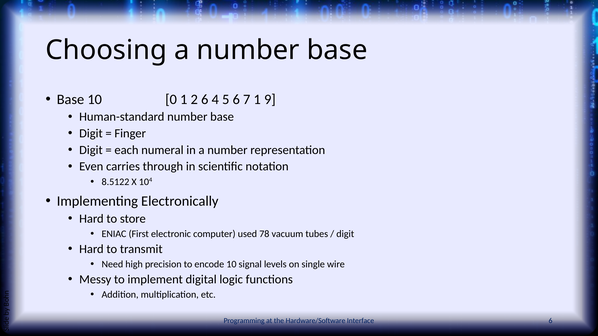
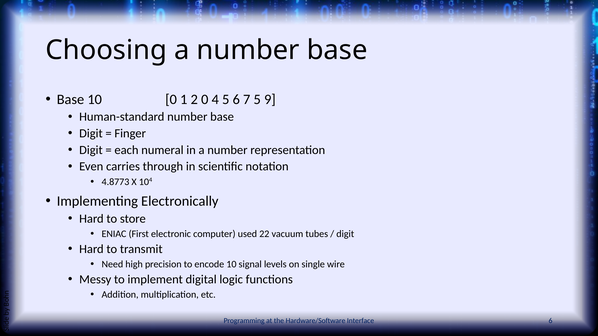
2 6: 6 -> 0 (205, 99)
7 1: 1 -> 5 (257, 99)
8.5122: 8.5122 -> 4.8773 (115, 182)
78: 78 -> 22 (264, 234)
